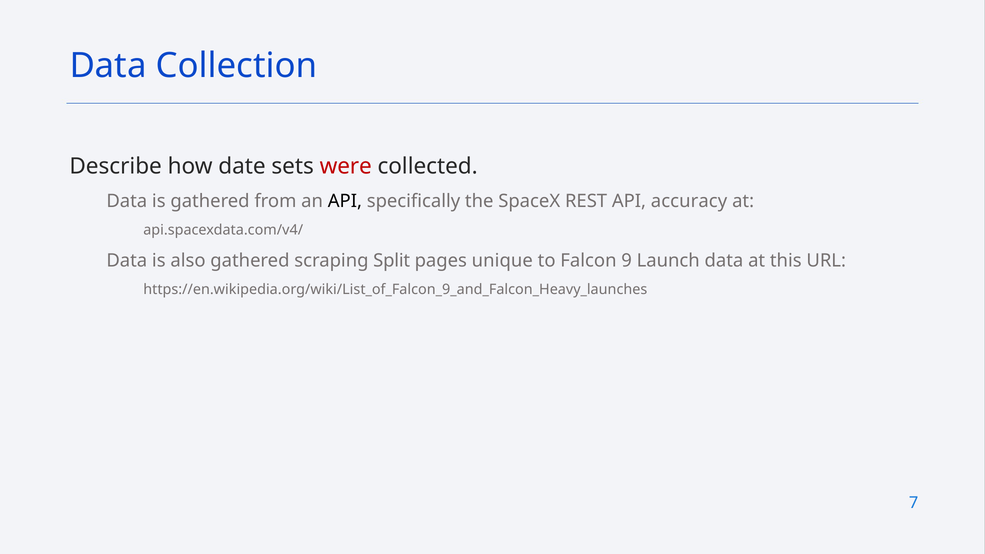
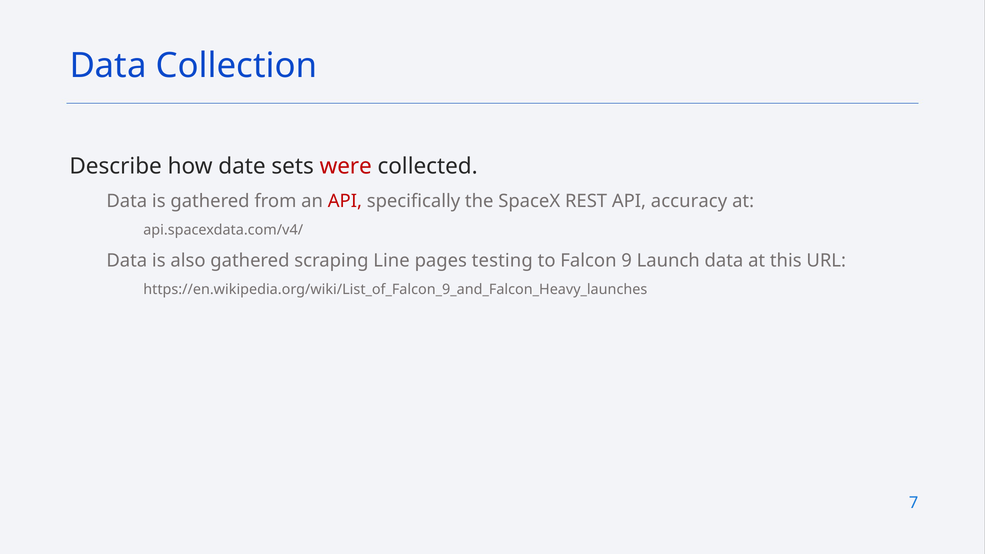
API colour: black -> red (345, 201)
Split: Split -> Line (392, 261)
unique: unique -> testing (502, 261)
